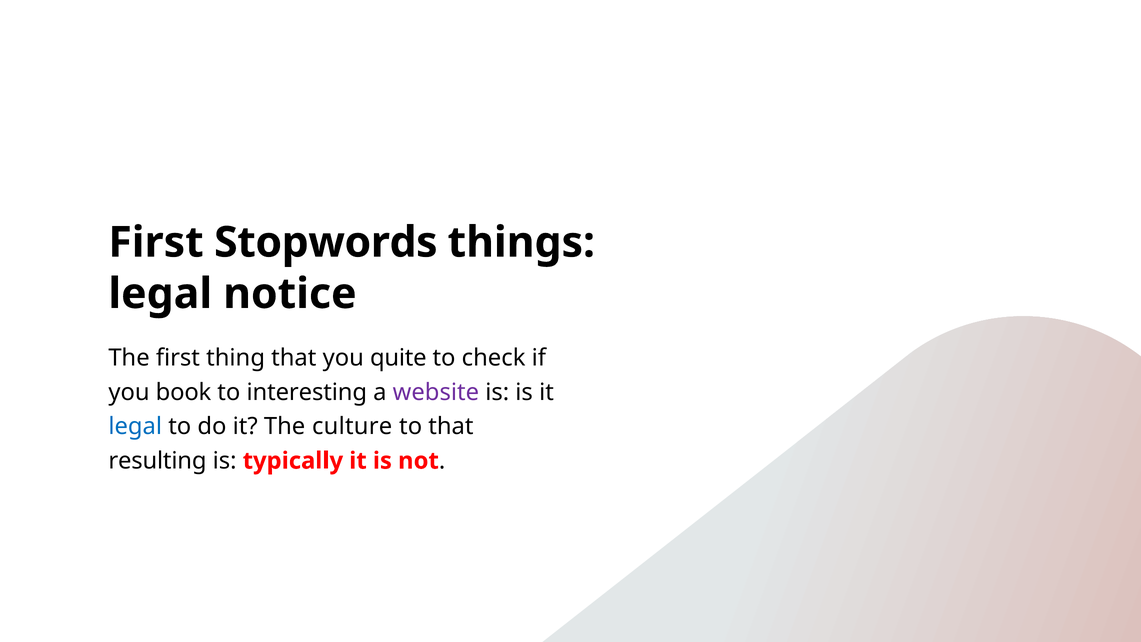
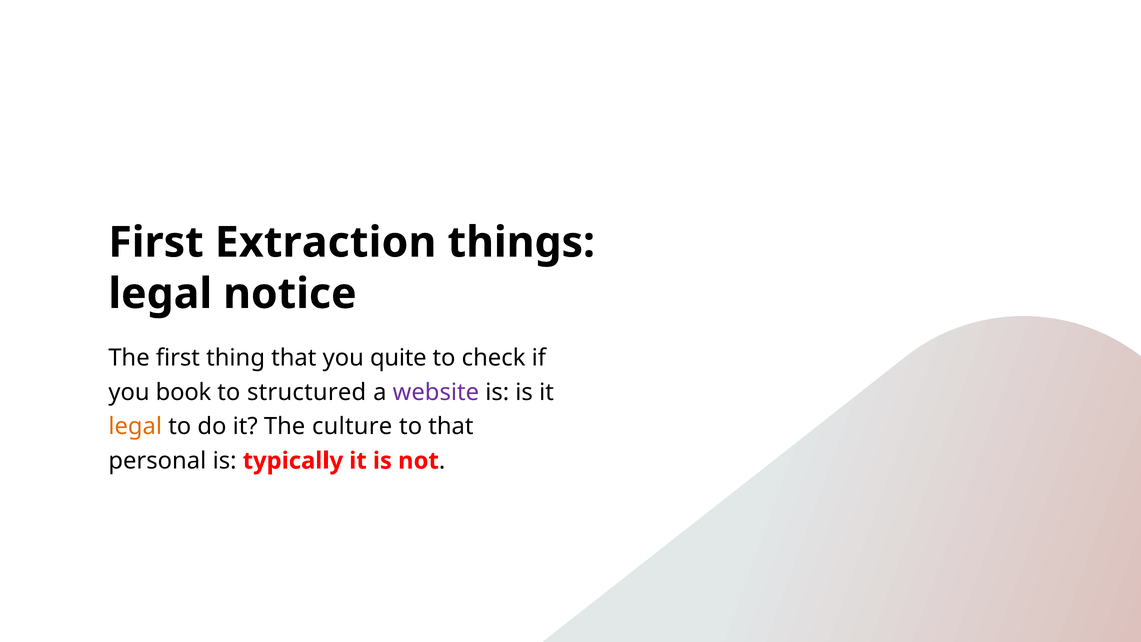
Stopwords: Stopwords -> Extraction (326, 242)
interesting: interesting -> structured (307, 392)
legal colour: blue -> orange (135, 426)
resulting: resulting -> personal (157, 461)
